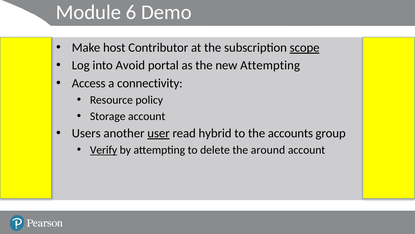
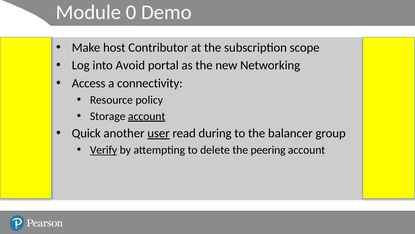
6: 6 -> 0 (131, 12)
scope underline: present -> none (305, 48)
new Attempting: Attempting -> Networking (270, 65)
account underline: none -> present (147, 116)
Users: Users -> Quick (86, 133)
hybrid: hybrid -> during (215, 133)
accounts: accounts -> balancer (290, 133)
around: around -> peering (268, 150)
